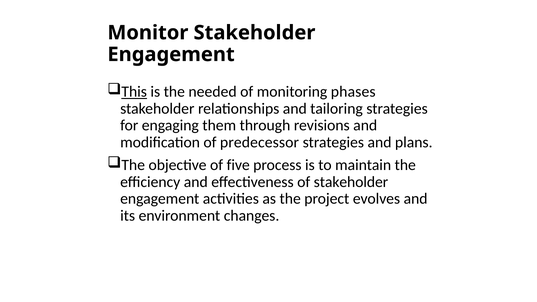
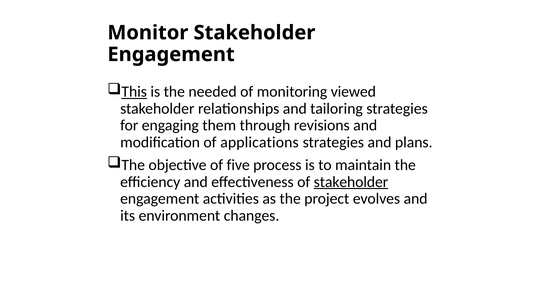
phases: phases -> viewed (353, 92)
predecessor: predecessor -> applications (259, 142)
stakeholder underline: none -> present (351, 182)
